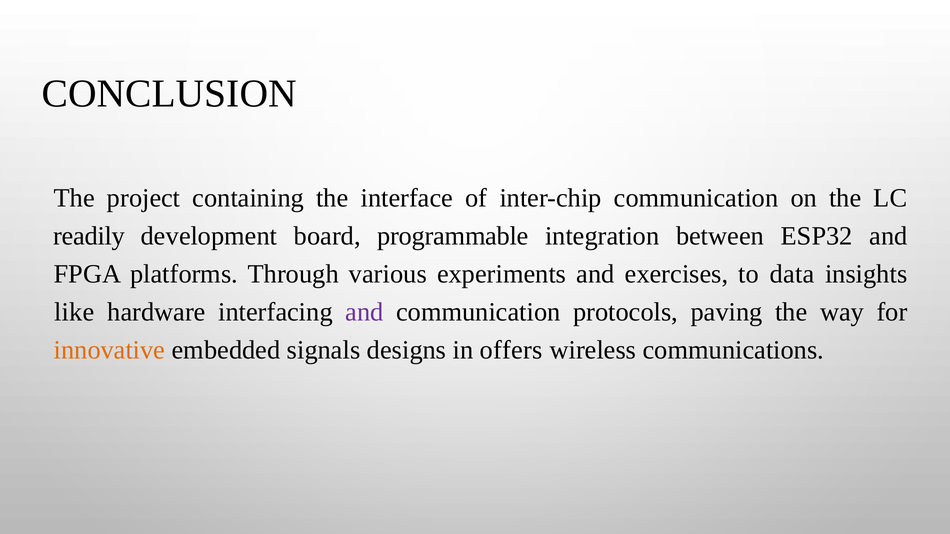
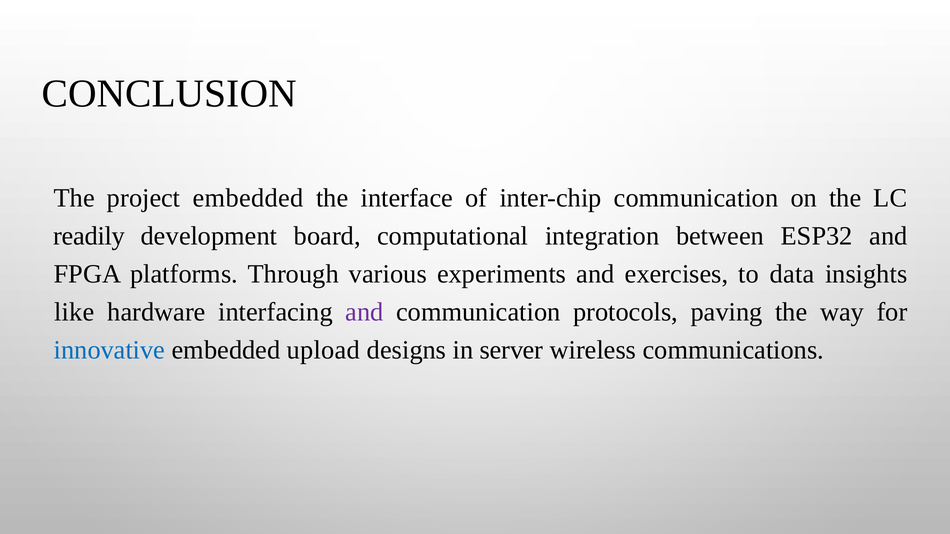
project containing: containing -> embedded (248, 198)
programmable: programmable -> computational (453, 236)
innovative colour: orange -> blue (109, 350)
signals: signals -> upload (323, 350)
offers: offers -> server (512, 350)
